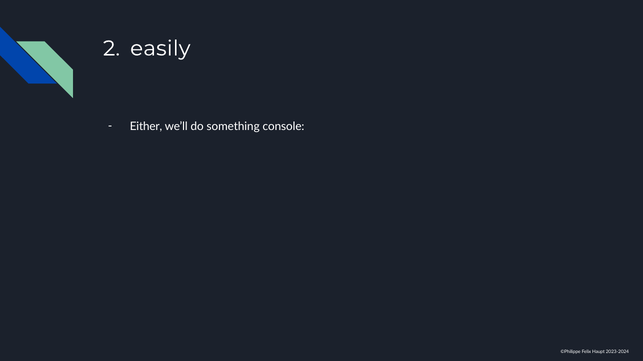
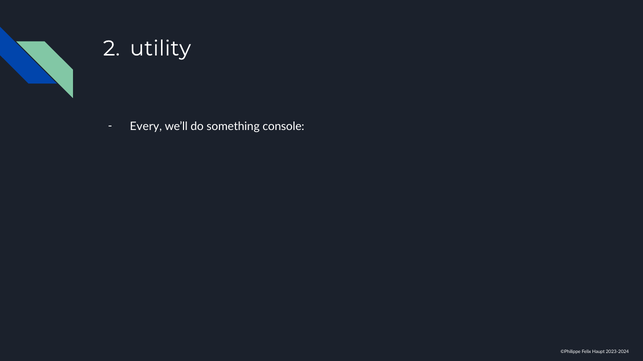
easily: easily -> utility (160, 48)
Either: Either -> Every (146, 126)
